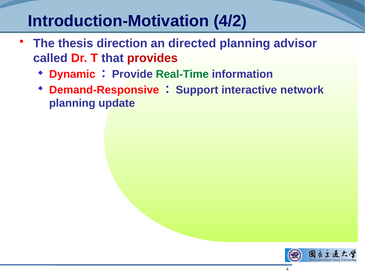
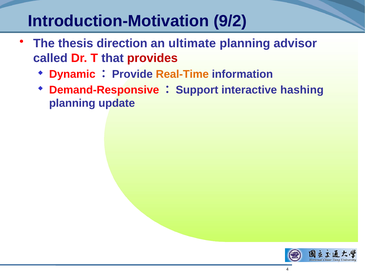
4/2: 4/2 -> 9/2 (230, 21)
directed: directed -> ultimate (192, 43)
Real-Time colour: green -> orange (182, 74)
network: network -> hashing (302, 90)
